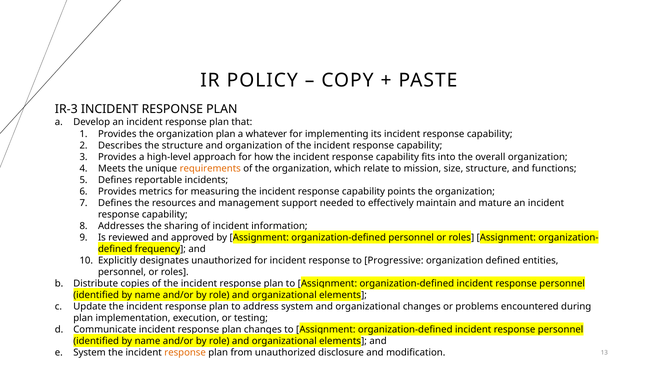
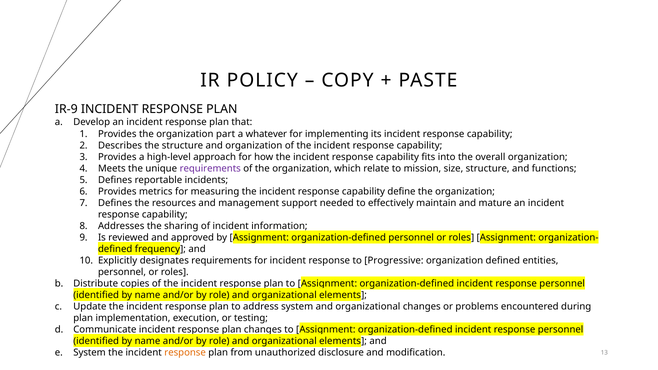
IR-3: IR-3 -> IR-9 (66, 109)
organization plan: plan -> part (226, 134)
requirements colour: orange -> purple (210, 168)
points: points -> define (401, 191)
designates unauthorized: unauthorized -> requirements (222, 261)
